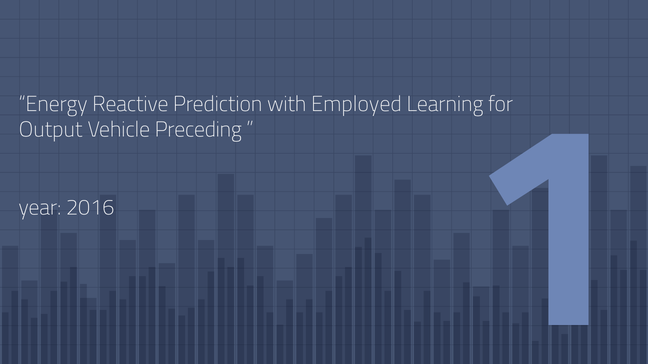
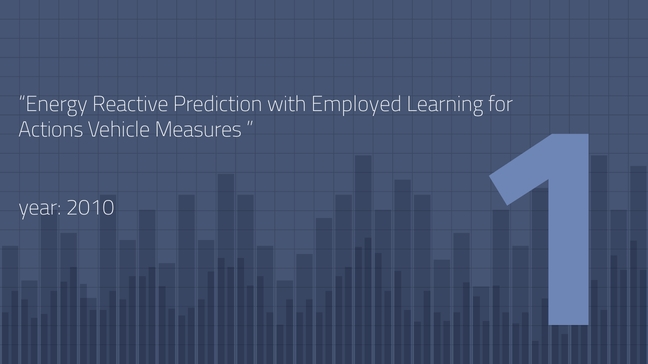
Output: Output -> Actions (51, 130)
Preceding: Preceding -> Measures (198, 130)
2016: 2016 -> 2010 (90, 208)
